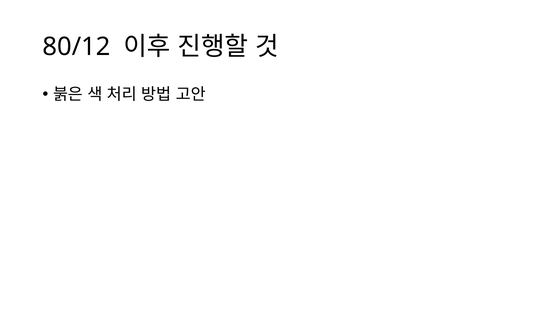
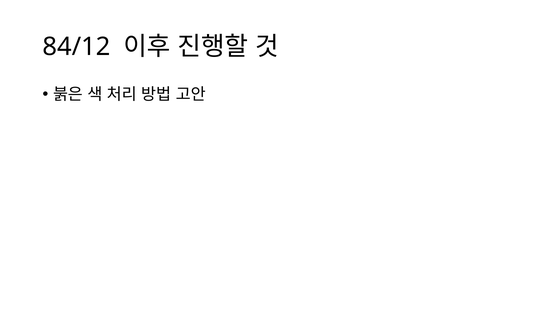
80/12: 80/12 -> 84/12 (77, 47)
